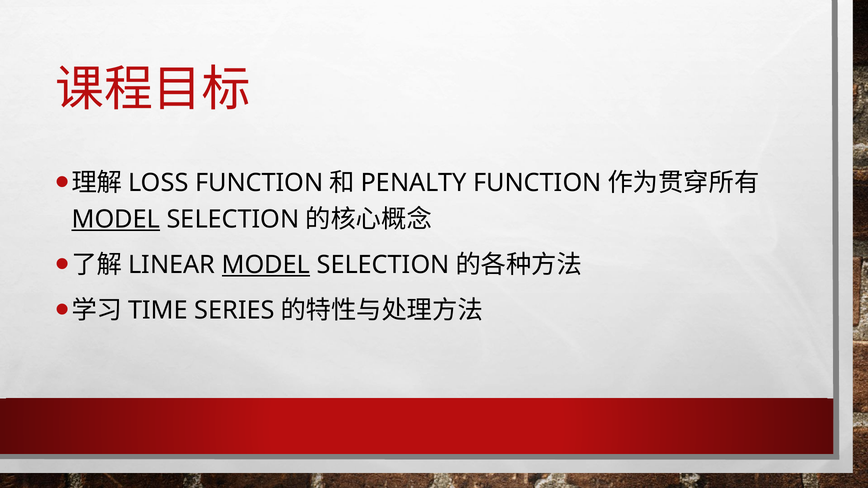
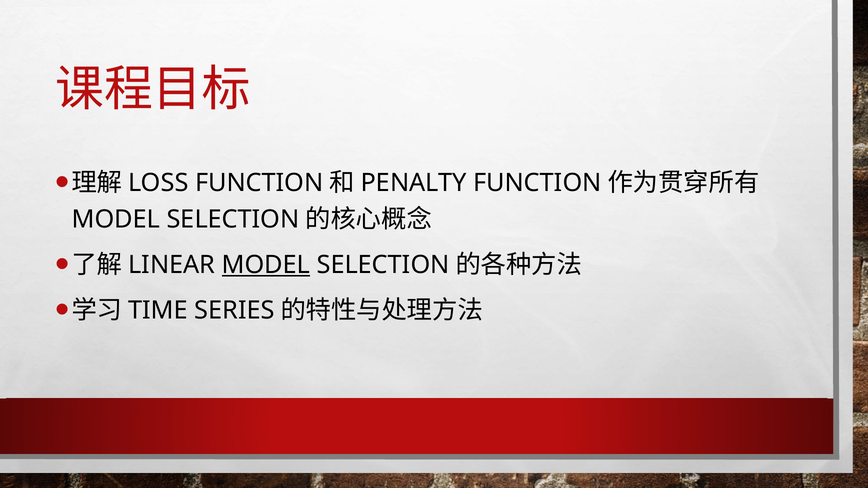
MODEL underline: present -> none (116, 220)
